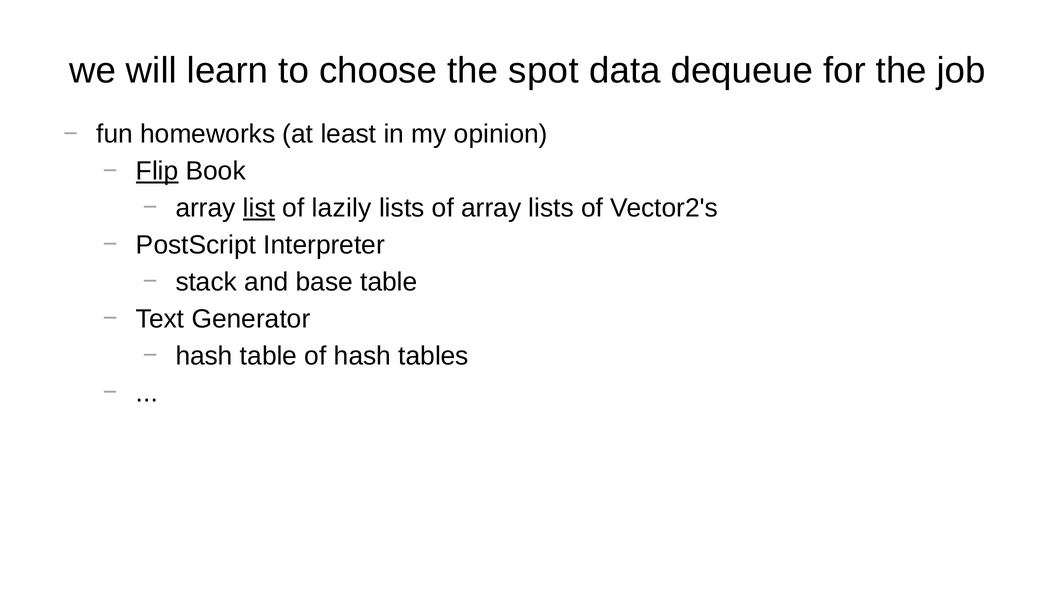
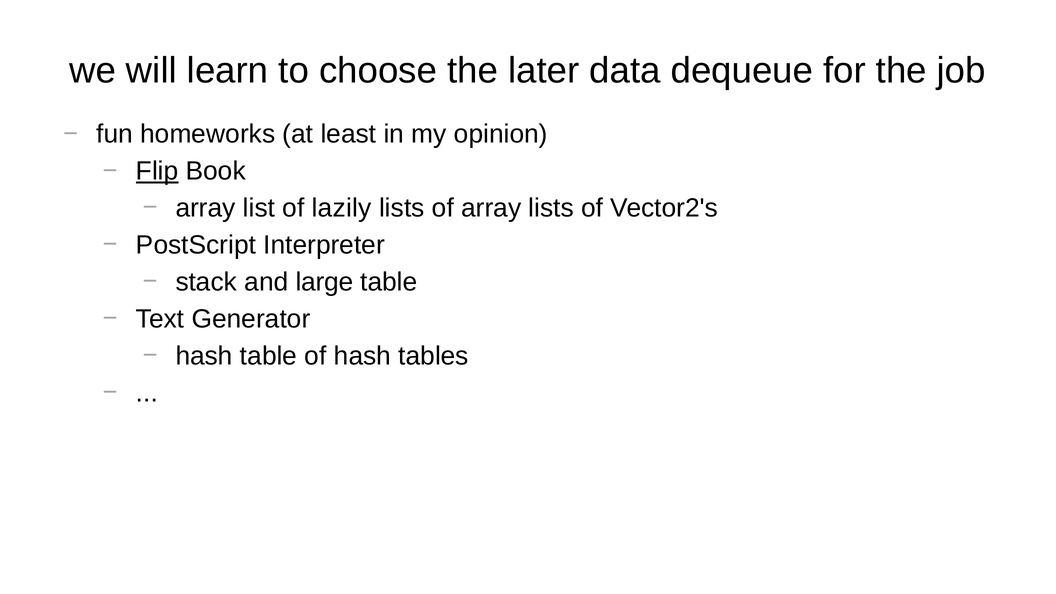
spot: spot -> later (544, 71)
list underline: present -> none (259, 208)
base: base -> large (324, 282)
